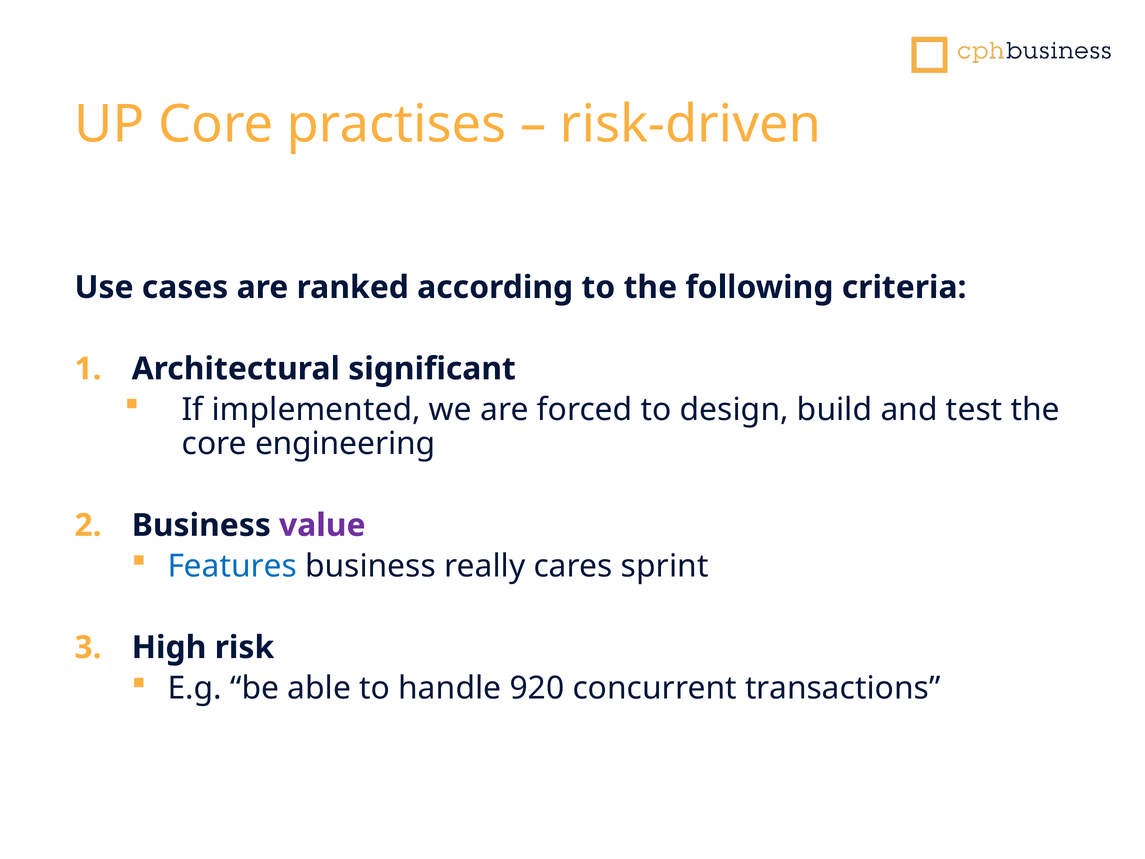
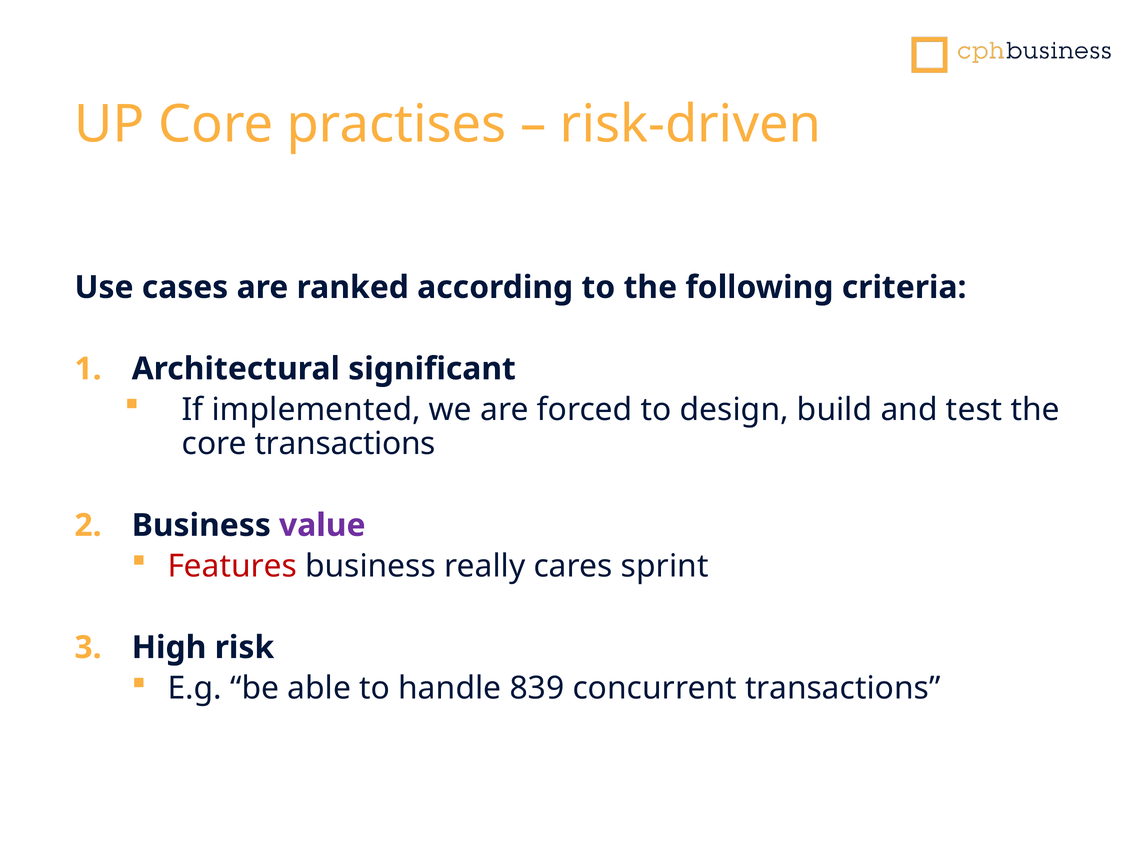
core engineering: engineering -> transactions (345, 444)
Features colour: blue -> red (232, 566)
920: 920 -> 839 (537, 688)
